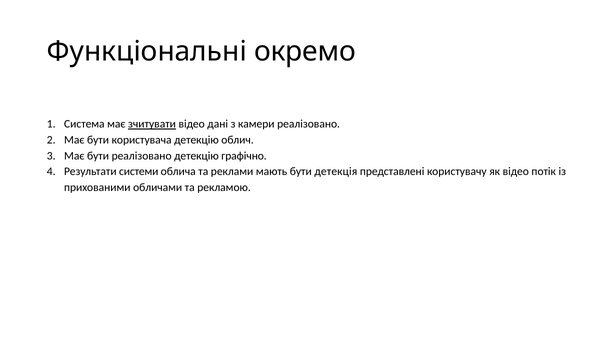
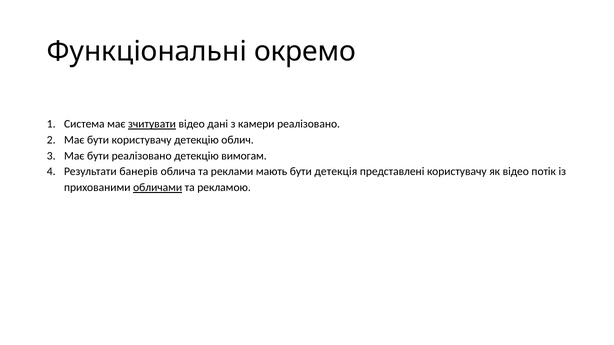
бути користувача: користувача -> користувачу (142, 140)
графічно: графічно -> вимогам (244, 156)
системи: системи -> банерів (139, 172)
обличами underline: none -> present (158, 188)
